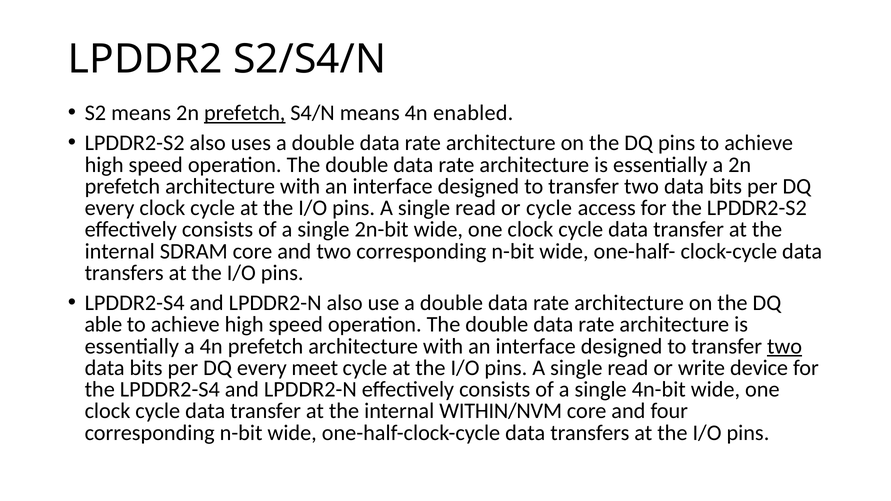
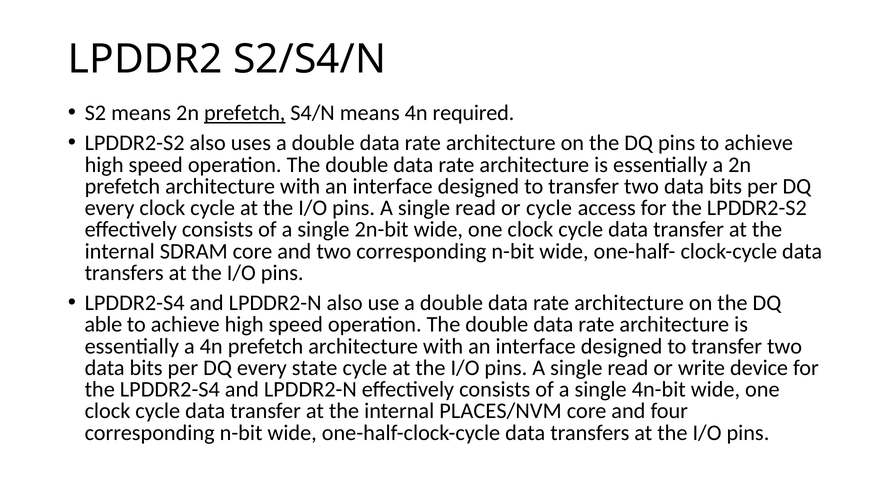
enabled: enabled -> required (473, 113)
two underline: present -> none (785, 346)
meet: meet -> state (315, 368)
WITHIN/NVM: WITHIN/NVM -> PLACES/NVM (501, 411)
